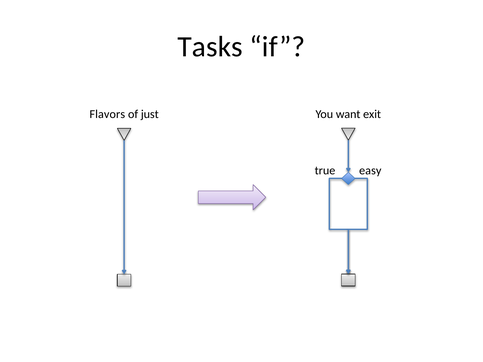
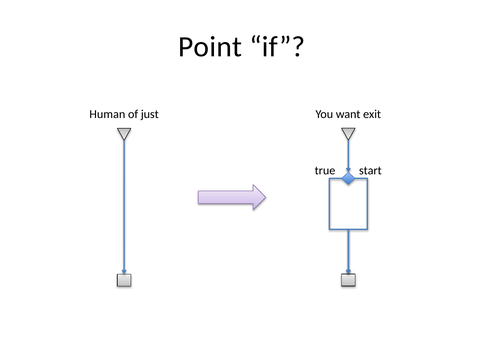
Tasks: Tasks -> Point (210, 47)
Flavors: Flavors -> Human (107, 114)
easy: easy -> start (370, 170)
